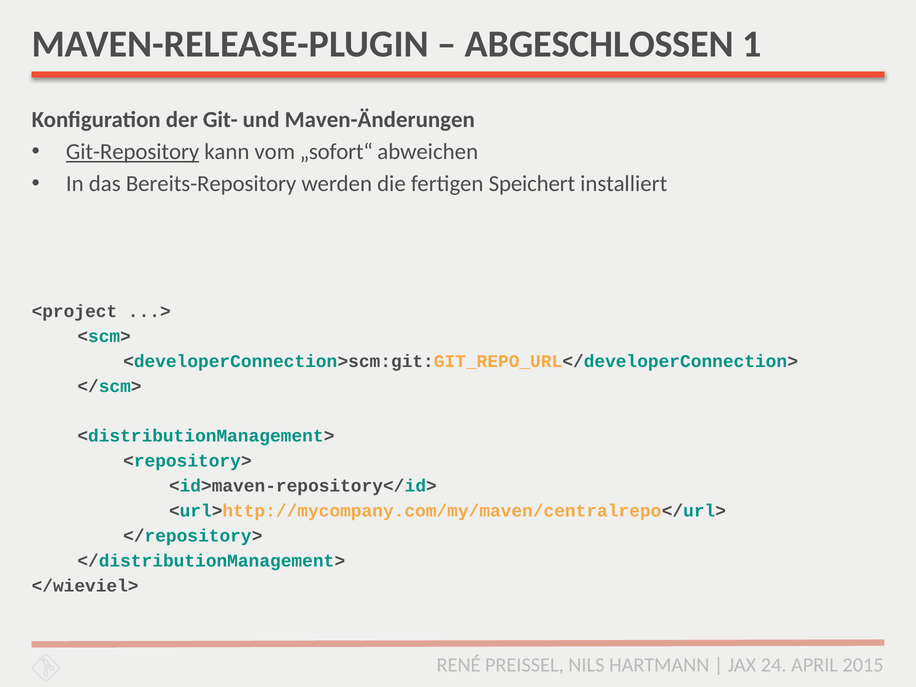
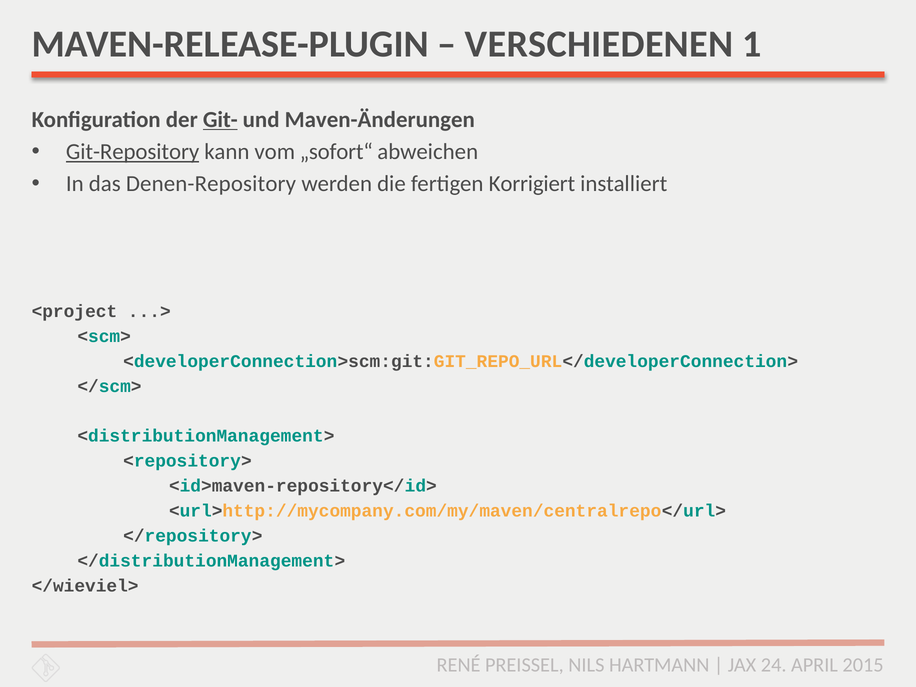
ABGESCHLOSSEN: ABGESCHLOSSEN -> VERSCHIEDENEN (599, 44)
Git- underline: none -> present (220, 120)
Bereits-Repository: Bereits-Repository -> Denen-Repository (211, 184)
Speichert: Speichert -> Korrigiert (532, 184)
